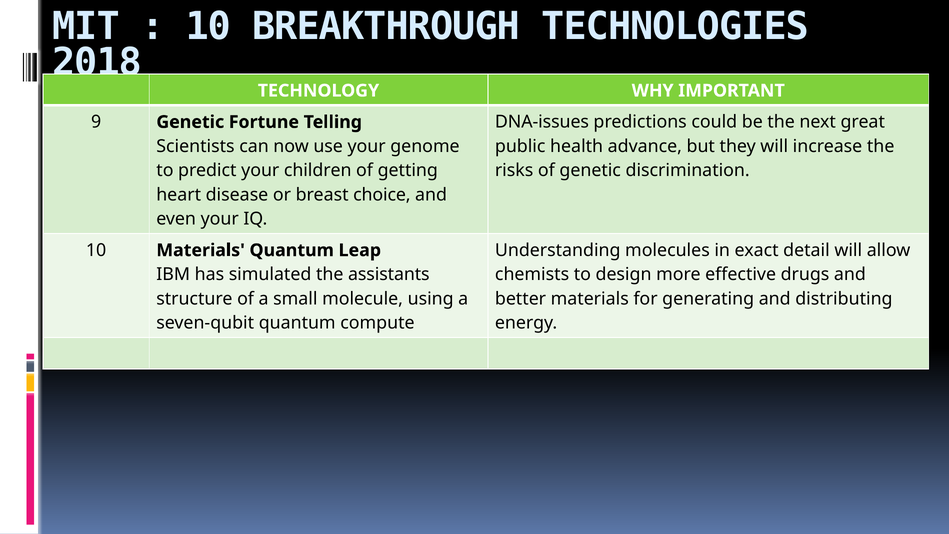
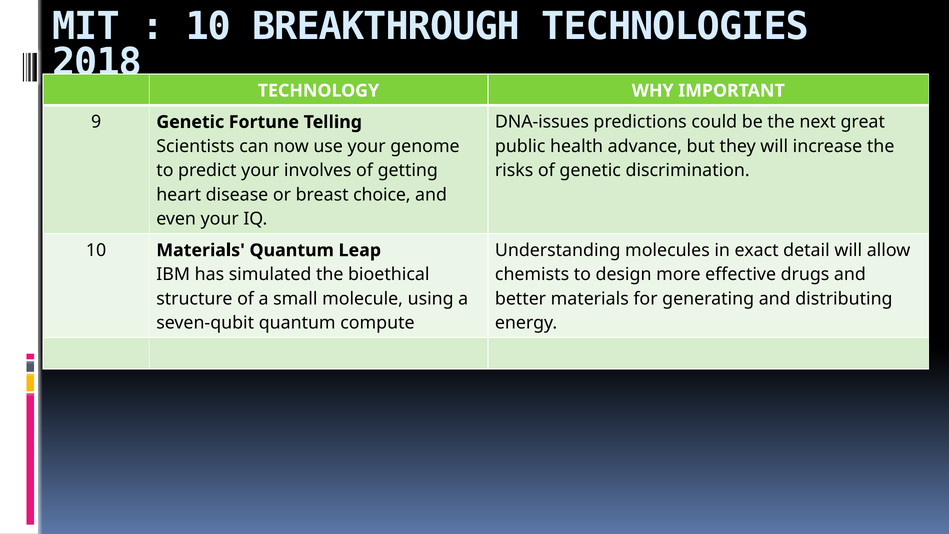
children: children -> involves (318, 170)
assistants: assistants -> bioethical (389, 274)
